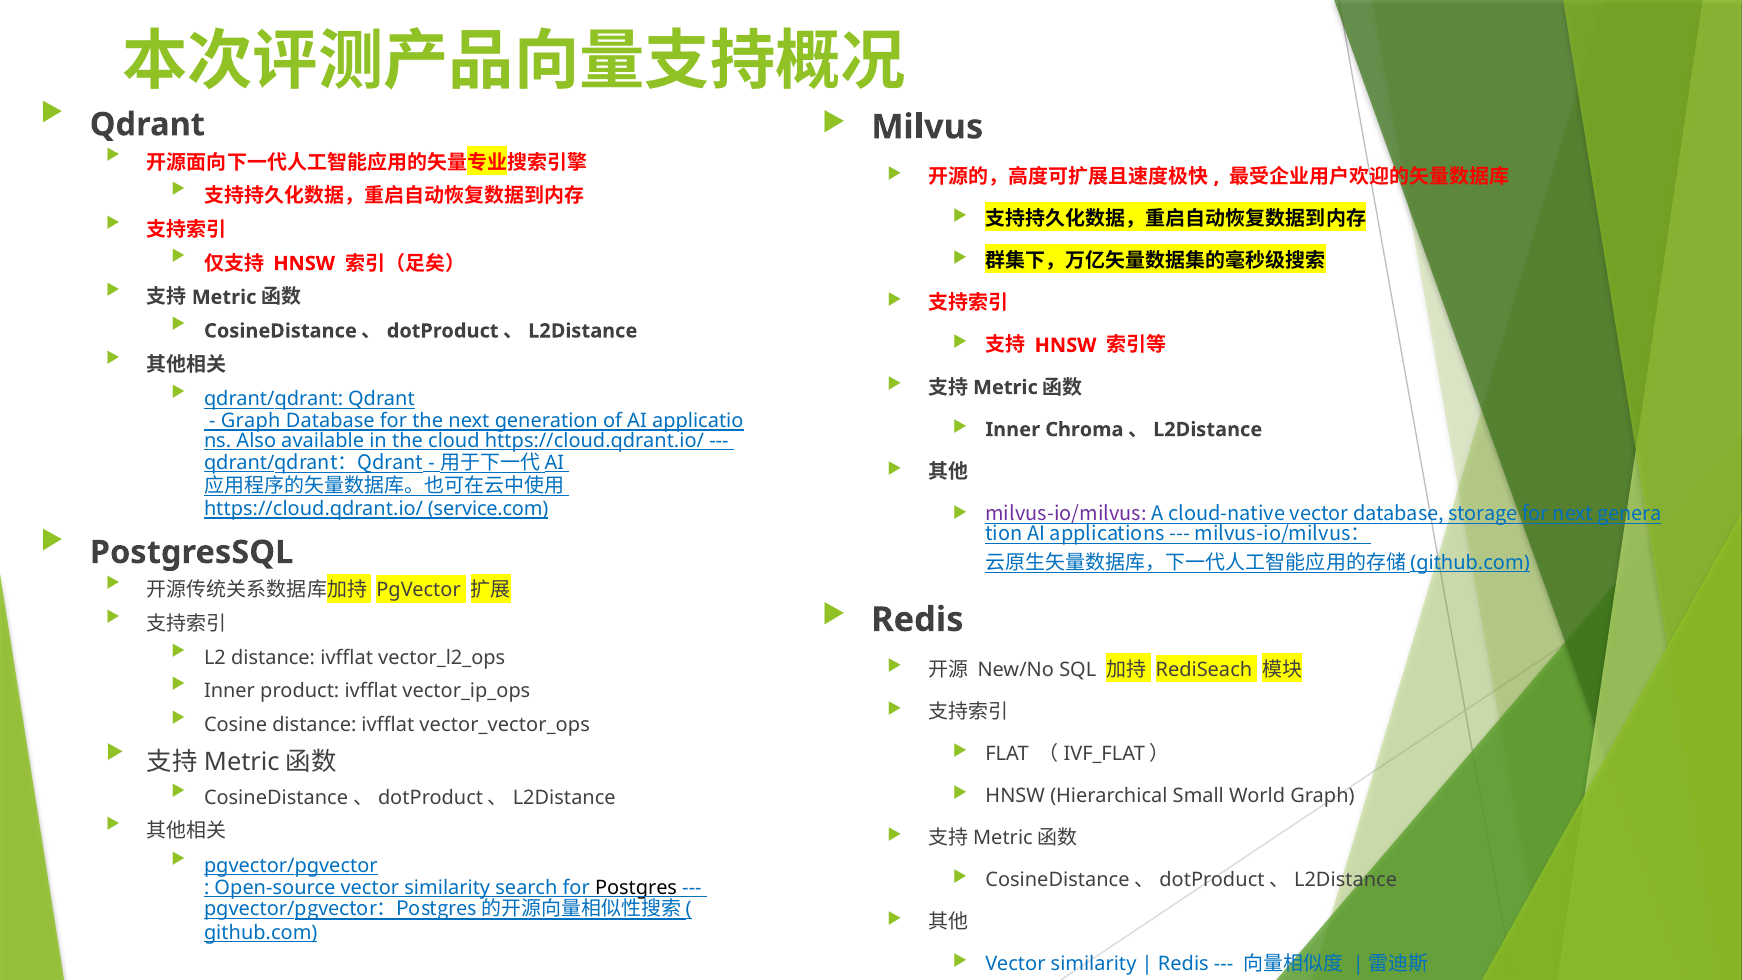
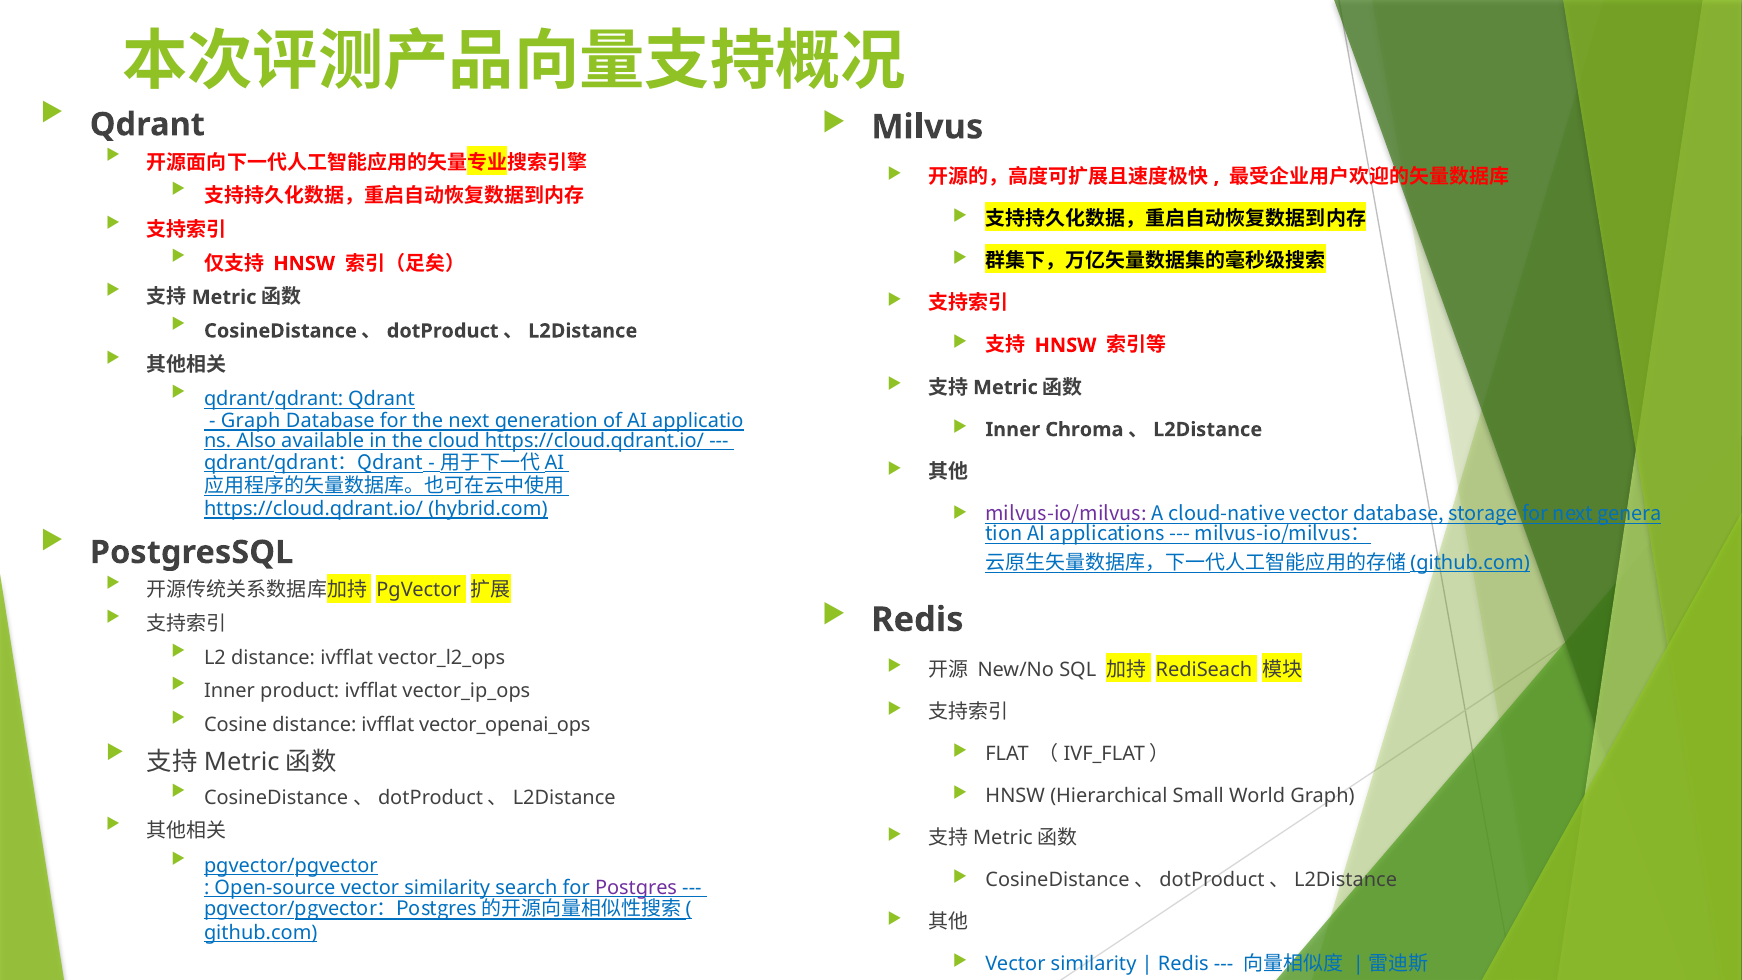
service.com: service.com -> hybrid.com (488, 509)
vector_vector_ops: vector_vector_ops -> vector_openai_ops (505, 725)
Postgres colour: black -> purple (636, 887)
